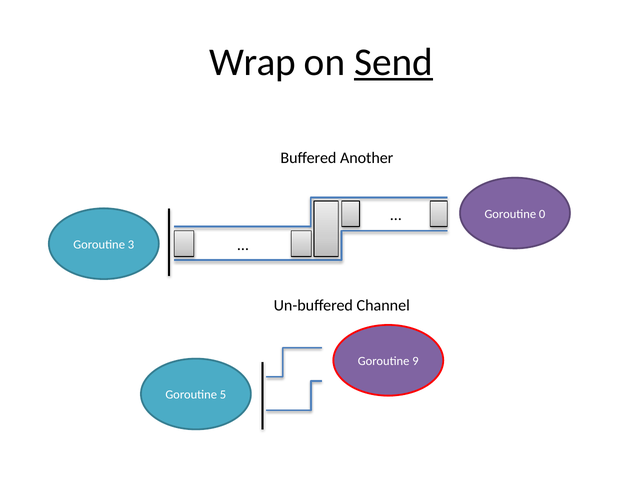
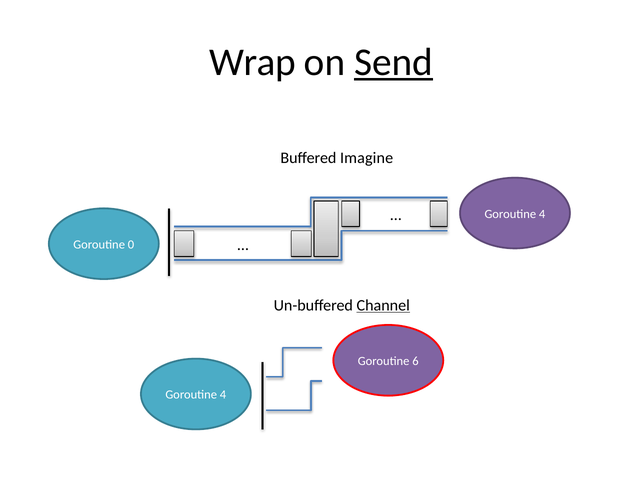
Another: Another -> Imagine (367, 158)
0: 0 -> 4 (542, 214)
3: 3 -> 0 (131, 245)
Channel underline: none -> present (383, 305)
9: 9 -> 6 (415, 361)
5: 5 -> 4 (223, 395)
